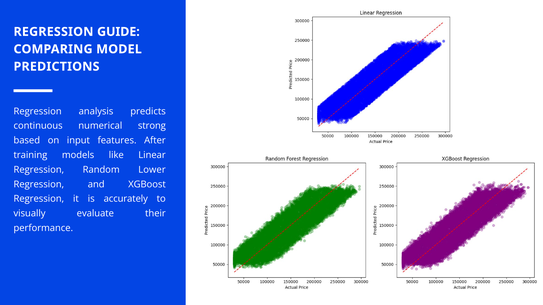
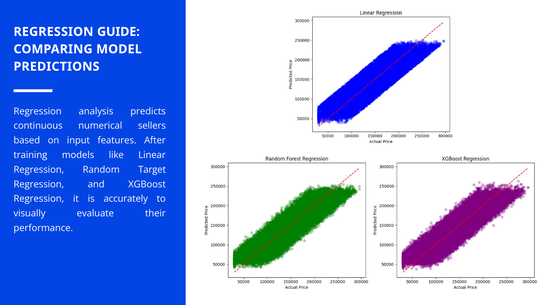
strong: strong -> sellers (152, 126)
Lower: Lower -> Target (152, 170)
